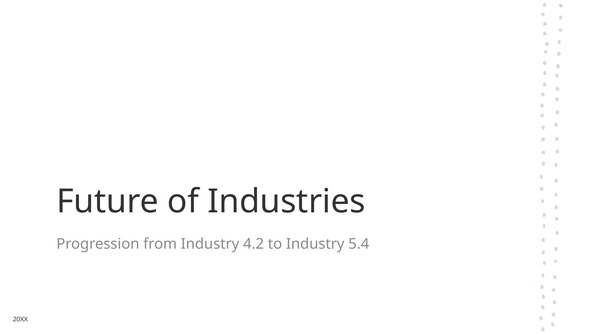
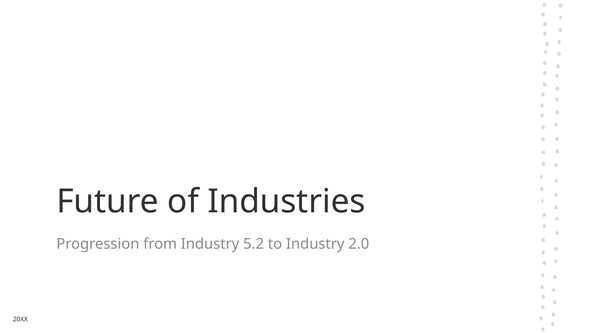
4.2: 4.2 -> 5.2 (254, 244)
5.4: 5.4 -> 2.0 (359, 244)
